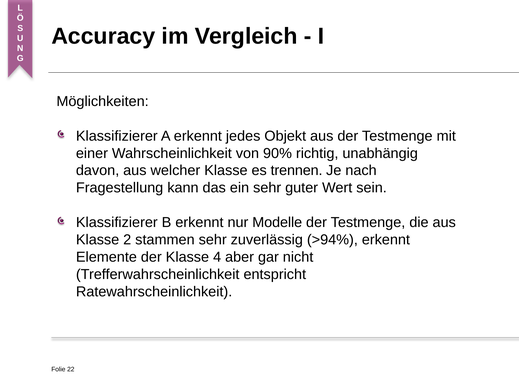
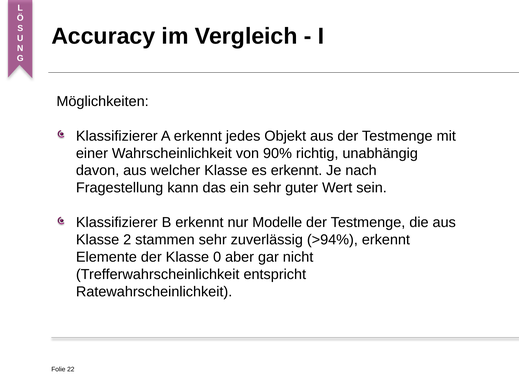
es trennen: trennen -> erkennt (297, 171)
4: 4 -> 0 (217, 257)
